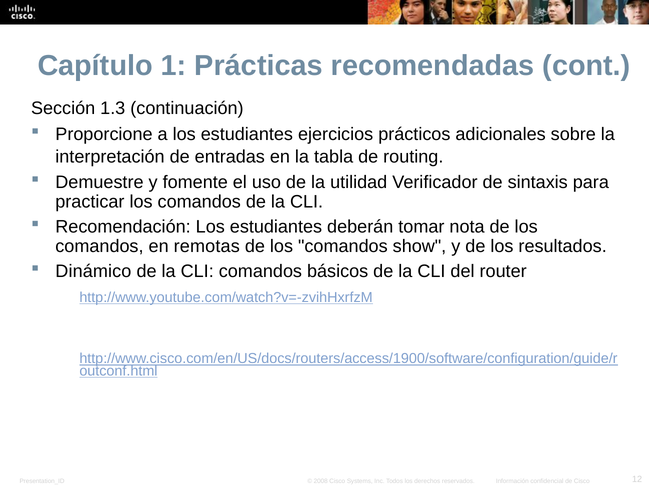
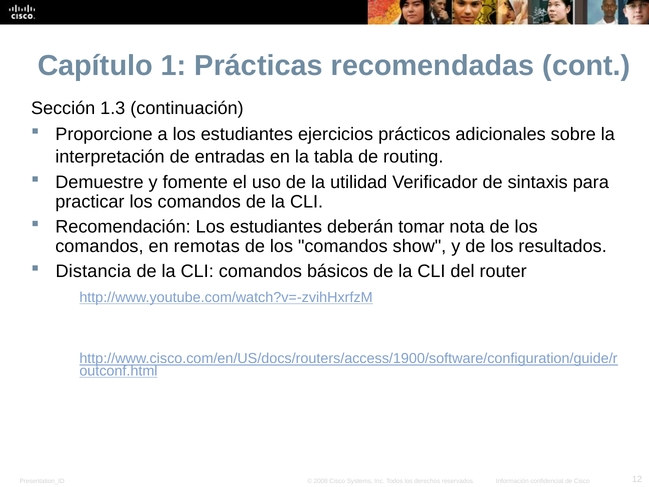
Dinámico: Dinámico -> Distancia (93, 271)
